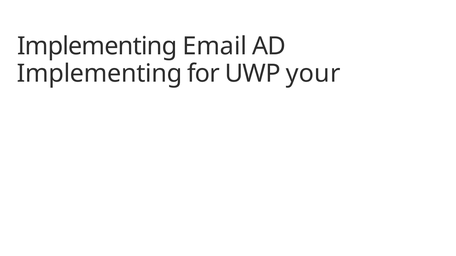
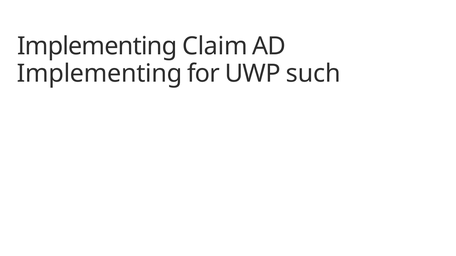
Email: Email -> Claim (215, 46)
your: your -> such (313, 74)
